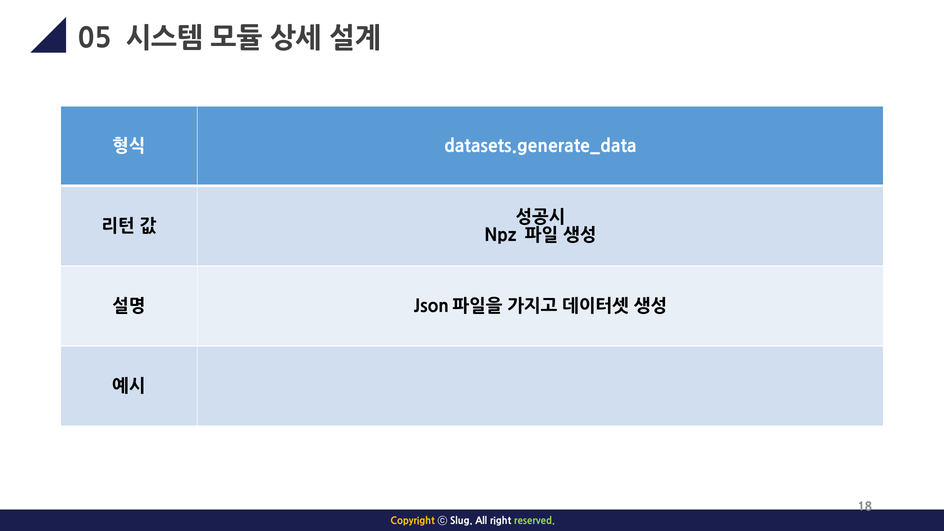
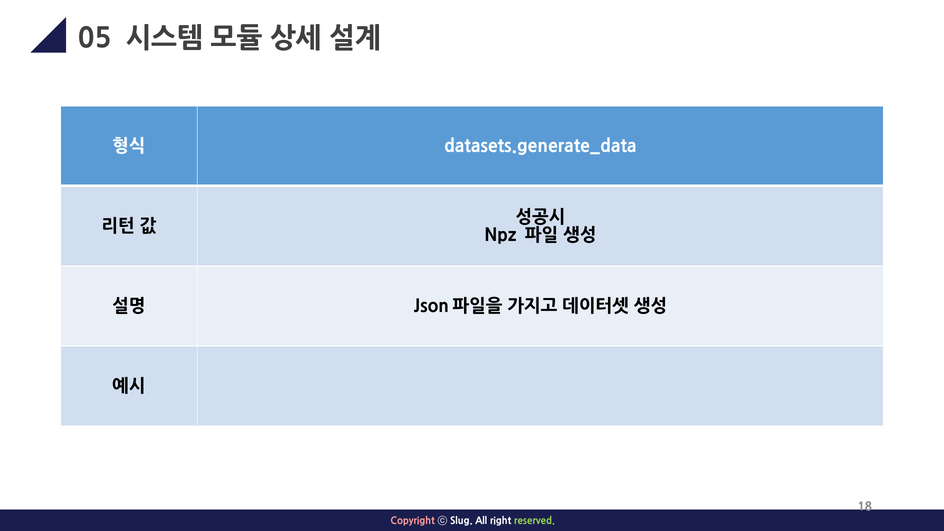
Copyright colour: yellow -> pink (413, 521)
